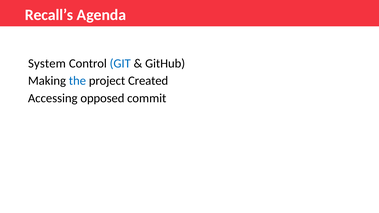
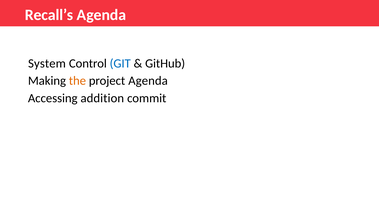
the colour: blue -> orange (77, 81)
project Created: Created -> Agenda (148, 81)
opposed: opposed -> addition (102, 98)
